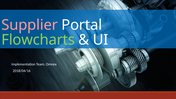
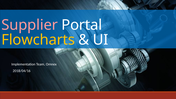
Flowcharts colour: light green -> yellow (38, 40)
